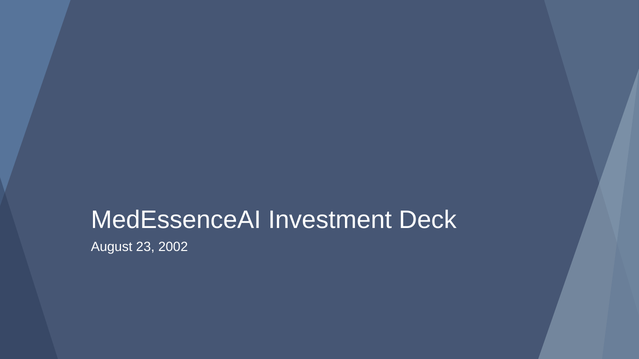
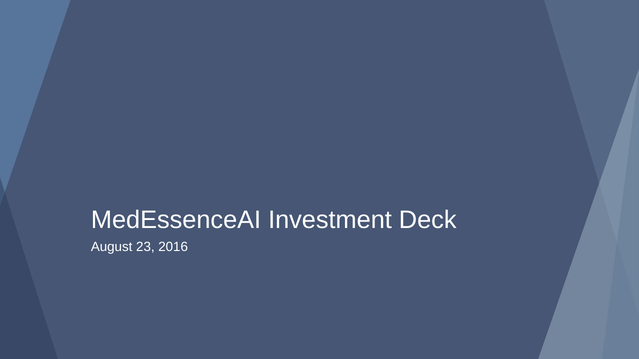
2002: 2002 -> 2016 (173, 247)
